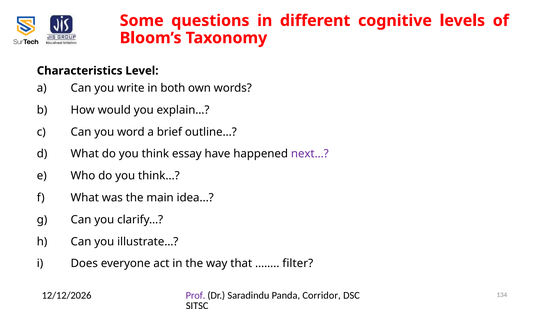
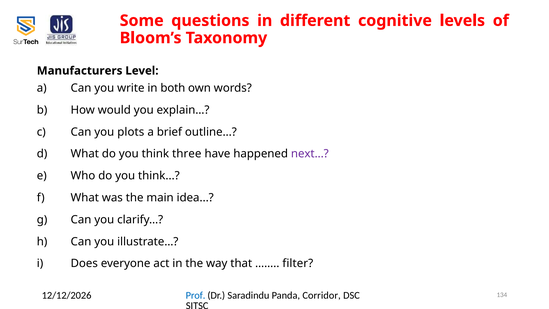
Characteristics: Characteristics -> Manufacturers (80, 71)
word: word -> plots (131, 132)
essay: essay -> three (187, 154)
Prof colour: purple -> blue (196, 295)
